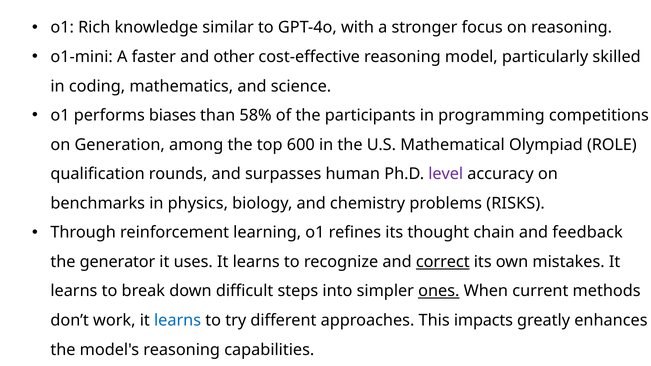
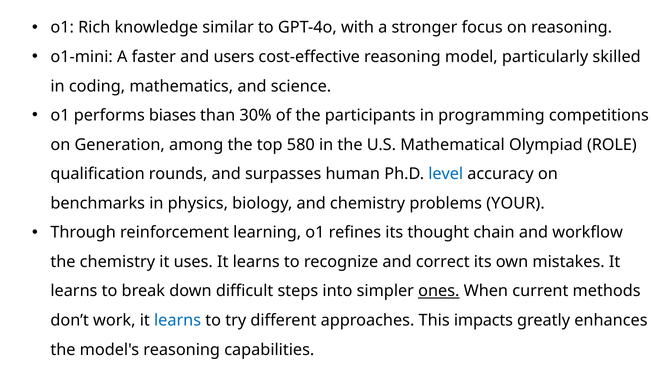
other: other -> users (234, 57)
58%: 58% -> 30% (256, 115)
600: 600 -> 580 (301, 145)
level colour: purple -> blue (446, 174)
RISKS: RISKS -> YOUR (516, 203)
feedback: feedback -> workflow (588, 233)
the generator: generator -> chemistry (117, 262)
correct underline: present -> none (443, 262)
